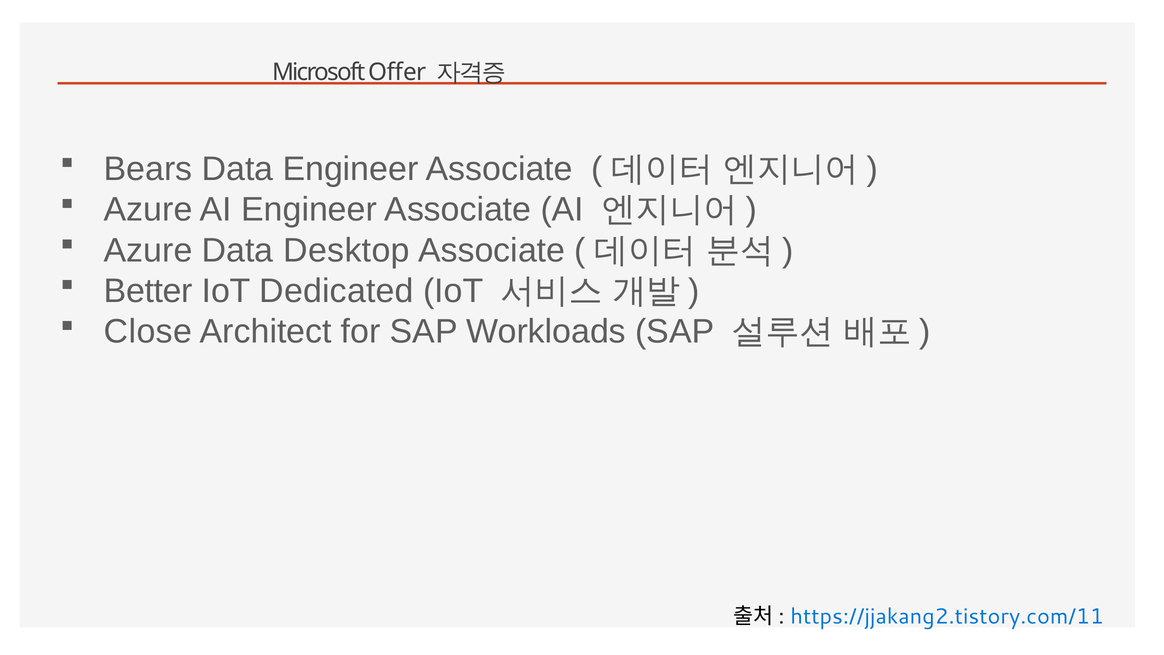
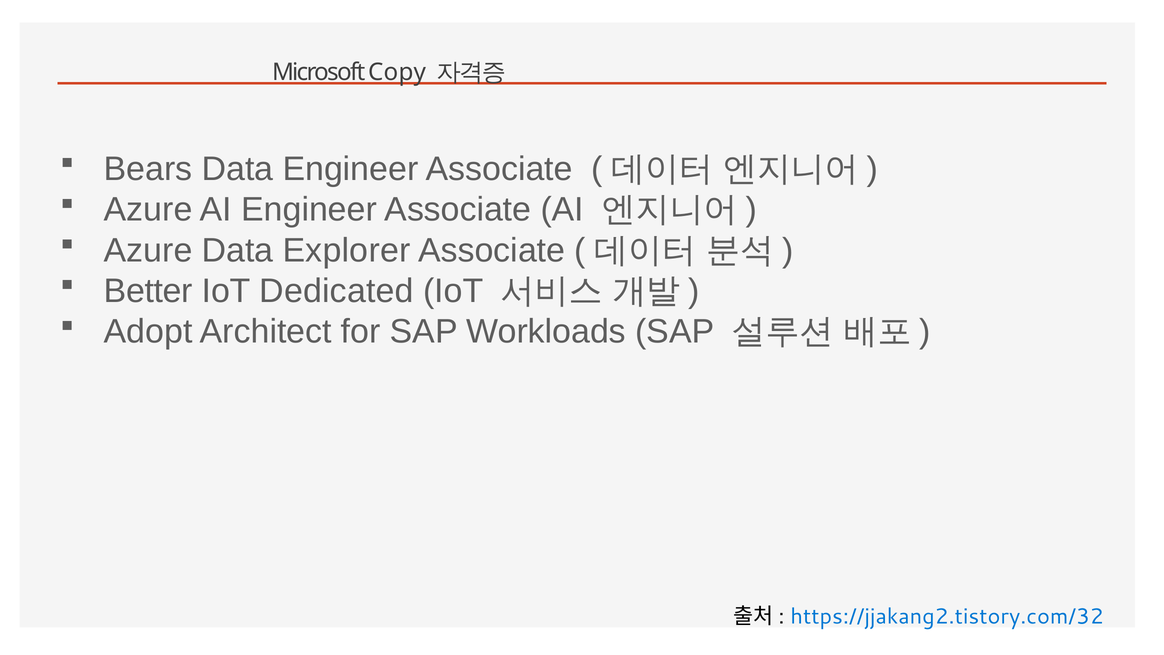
Offer: Offer -> Copy (397, 72)
Desktop: Desktop -> Explorer (347, 250)
Close: Close -> Adopt (148, 332)
https://jjakang2.tistory.com/11: https://jjakang2.tistory.com/11 -> https://jjakang2.tistory.com/32 (947, 617)
